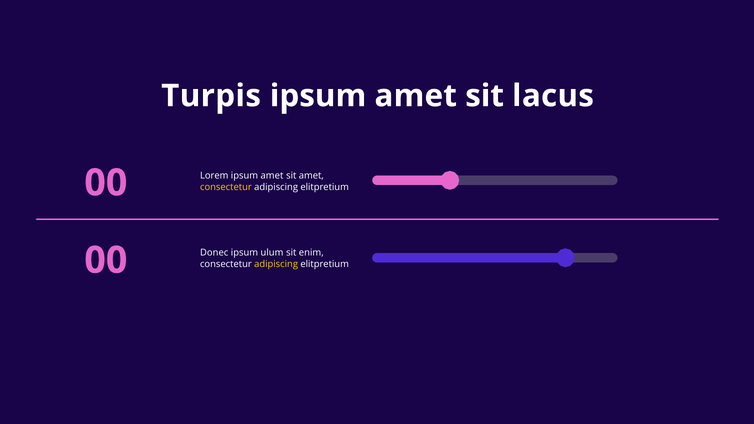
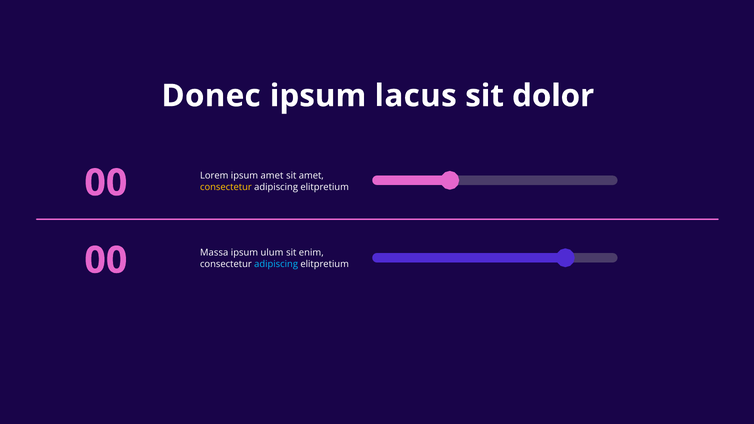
Turpis: Turpis -> Donec (211, 96)
amet: amet -> lacus (416, 96)
lacus: lacus -> dolor (553, 96)
Donec: Donec -> Massa (214, 253)
adipiscing colour: yellow -> light blue (276, 264)
